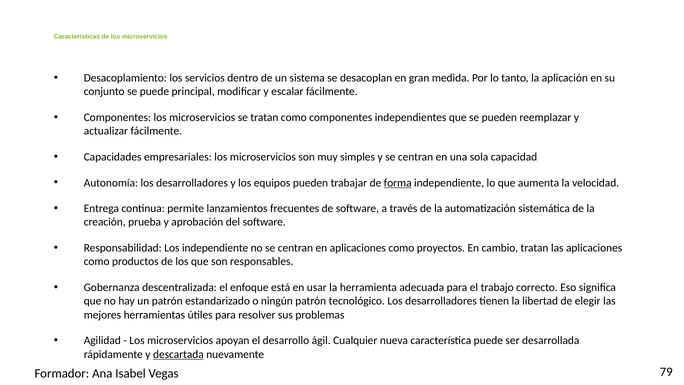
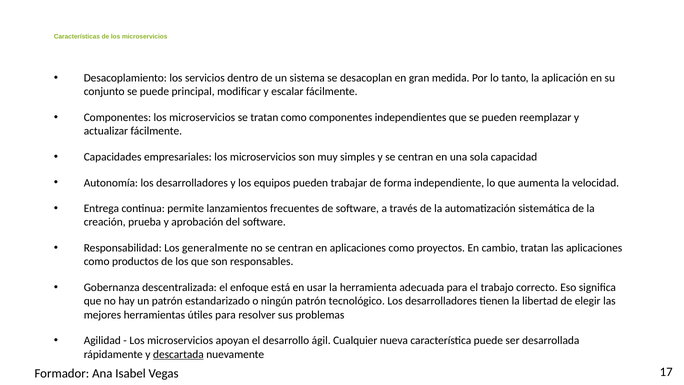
forma underline: present -> none (398, 183)
Los independiente: independiente -> generalmente (215, 248)
79: 79 -> 17 (666, 372)
